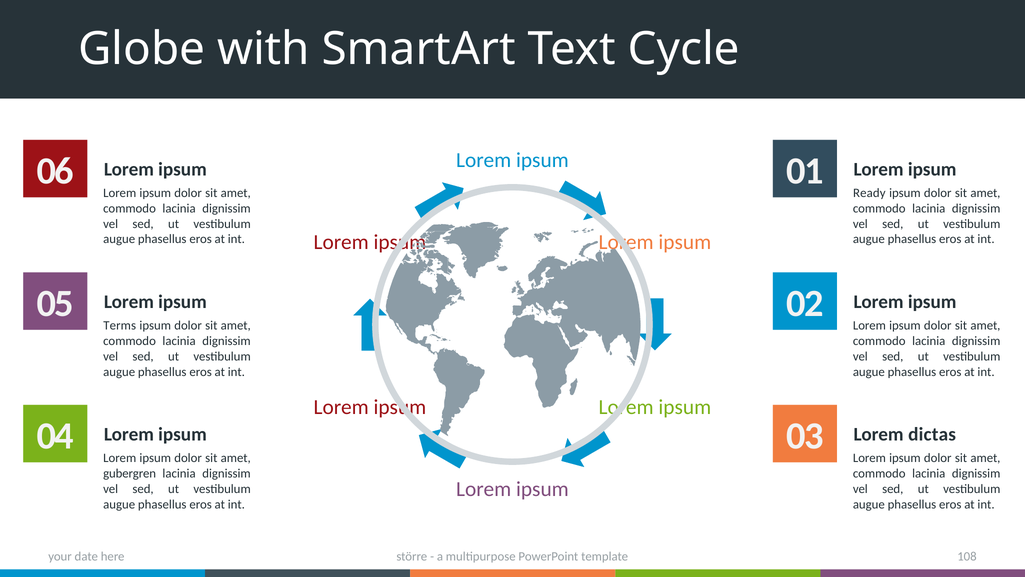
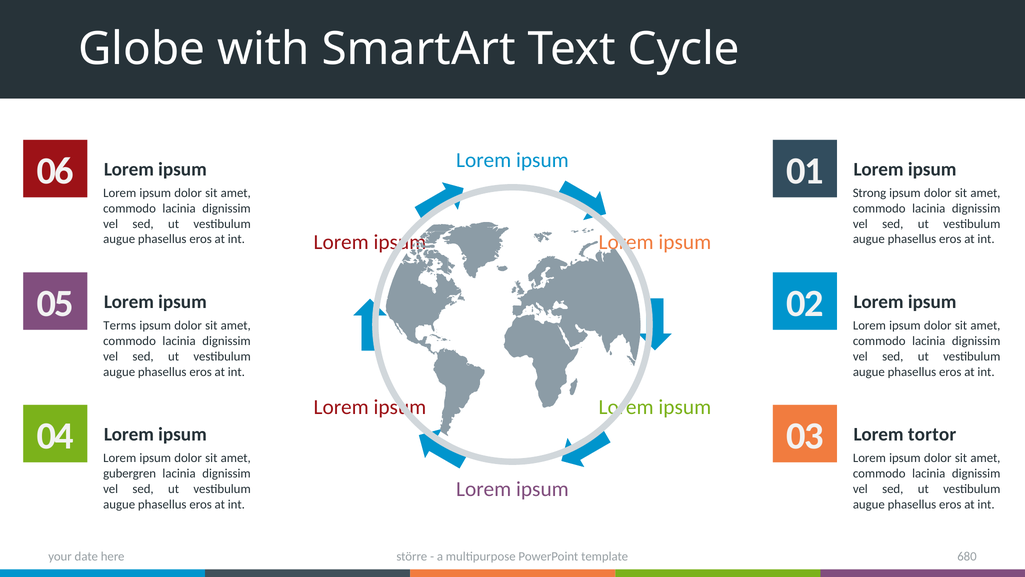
Ready: Ready -> Strong (869, 193)
dictas: dictas -> tortor (932, 434)
108: 108 -> 680 (967, 556)
